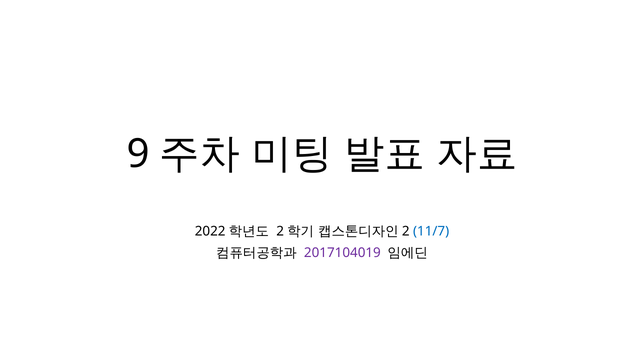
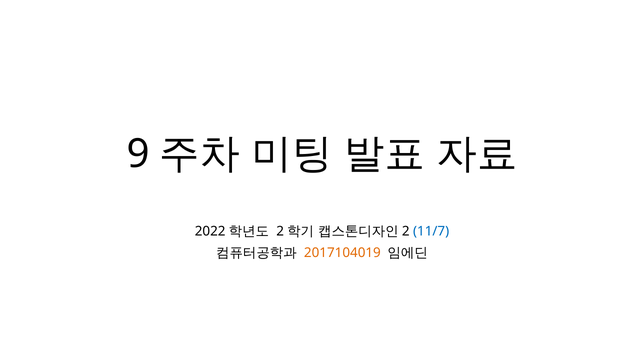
2017104019 colour: purple -> orange (342, 253)
